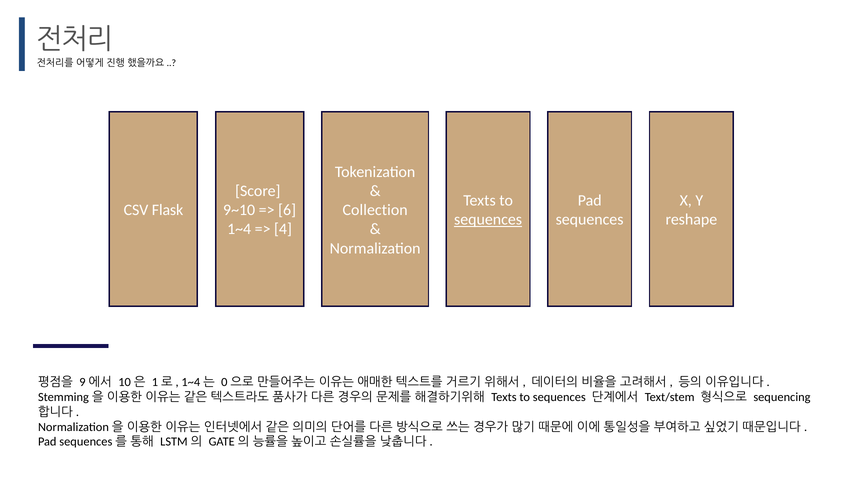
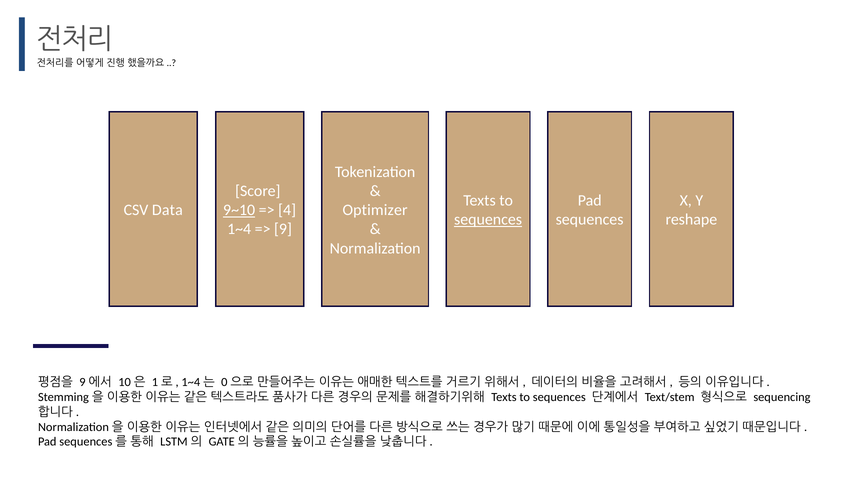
Flask: Flask -> Data (167, 210)
9~10 underline: none -> present (239, 210)
6: 6 -> 4 (287, 210)
Collection: Collection -> Optimizer (375, 210)
4: 4 -> 9 (283, 229)
